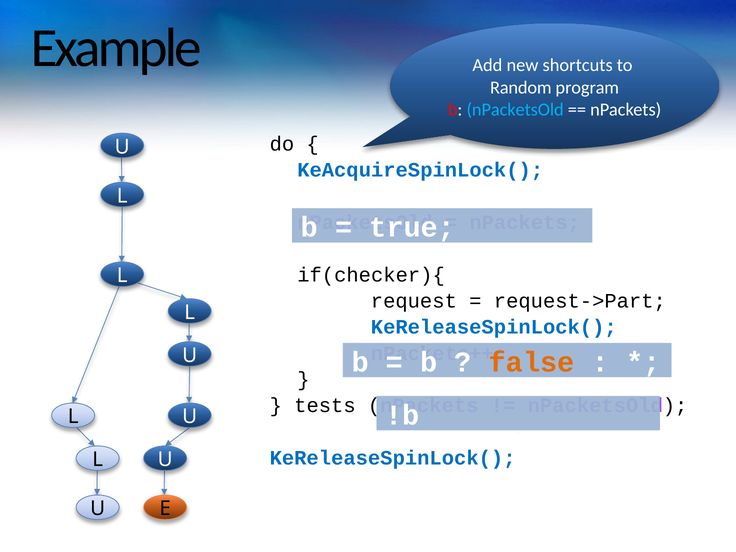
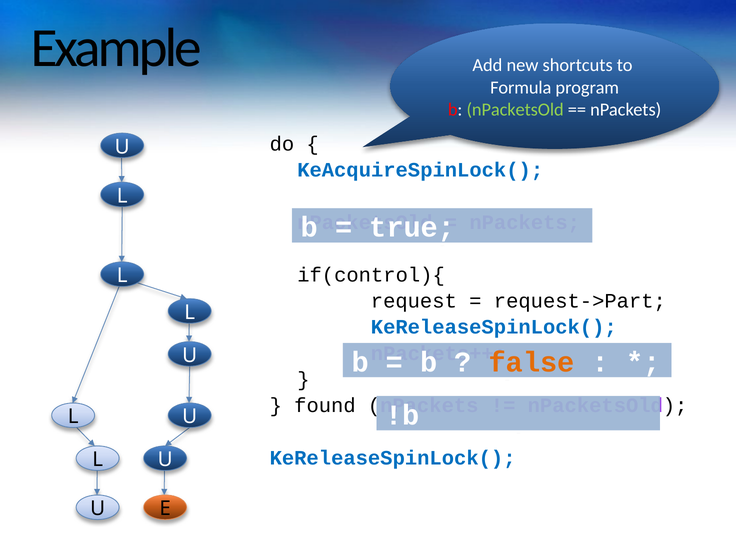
Random: Random -> Formula (521, 87)
nPacketsOld colour: light blue -> light green (515, 110)
if(checker){: if(checker){ -> if(control){ (371, 275)
tests: tests -> found (325, 406)
